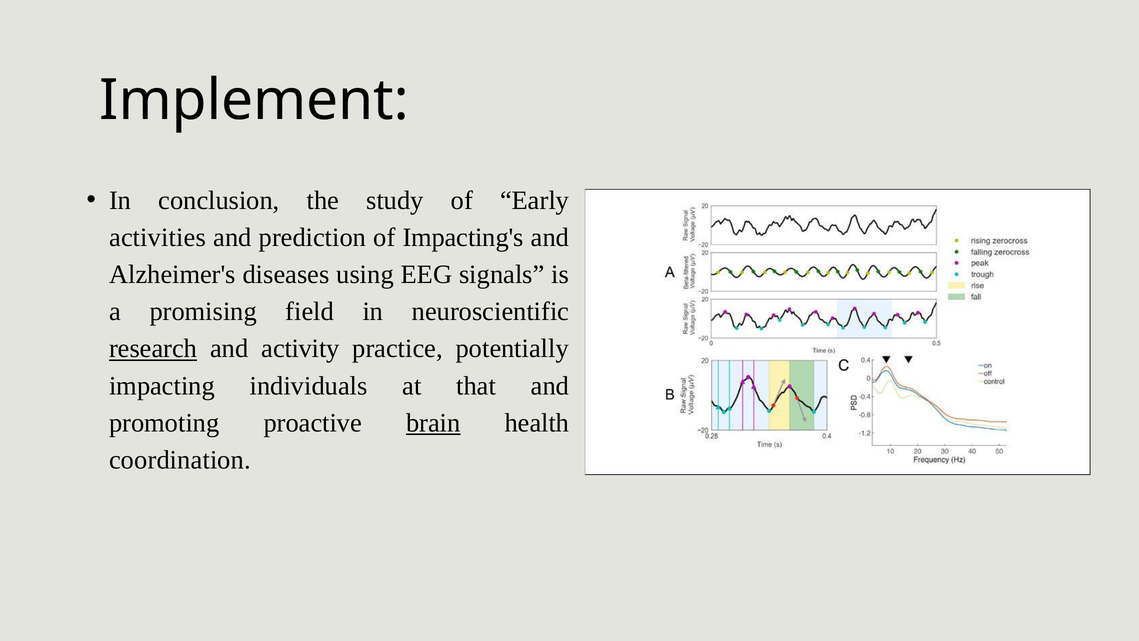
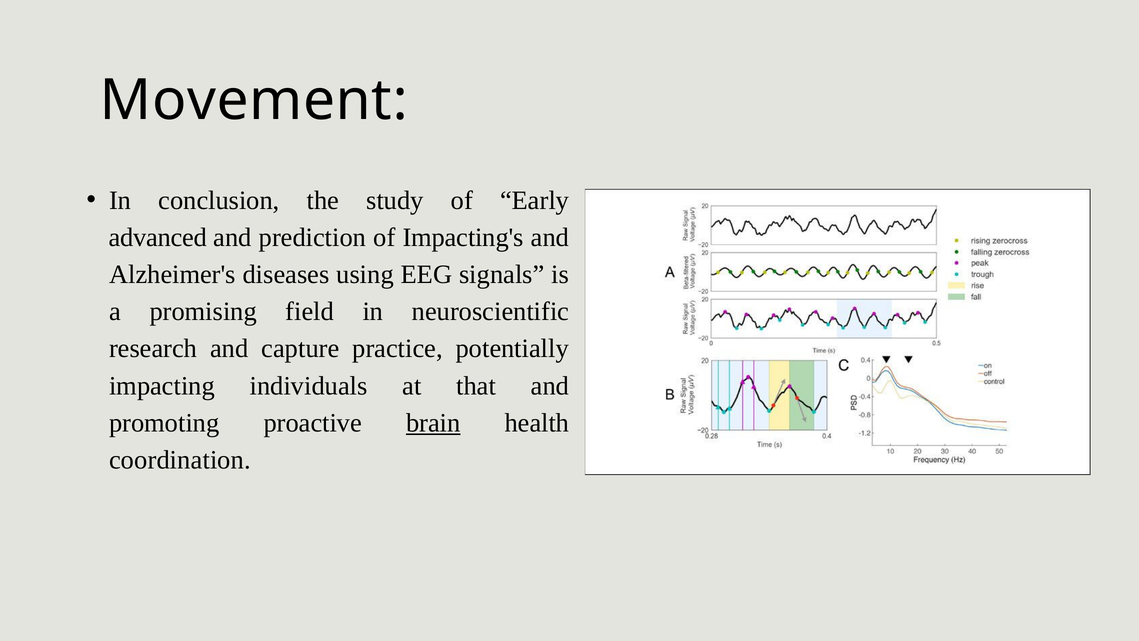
Implement: Implement -> Movement (254, 101)
activities: activities -> advanced (158, 237)
research underline: present -> none (153, 348)
activity: activity -> capture (300, 348)
